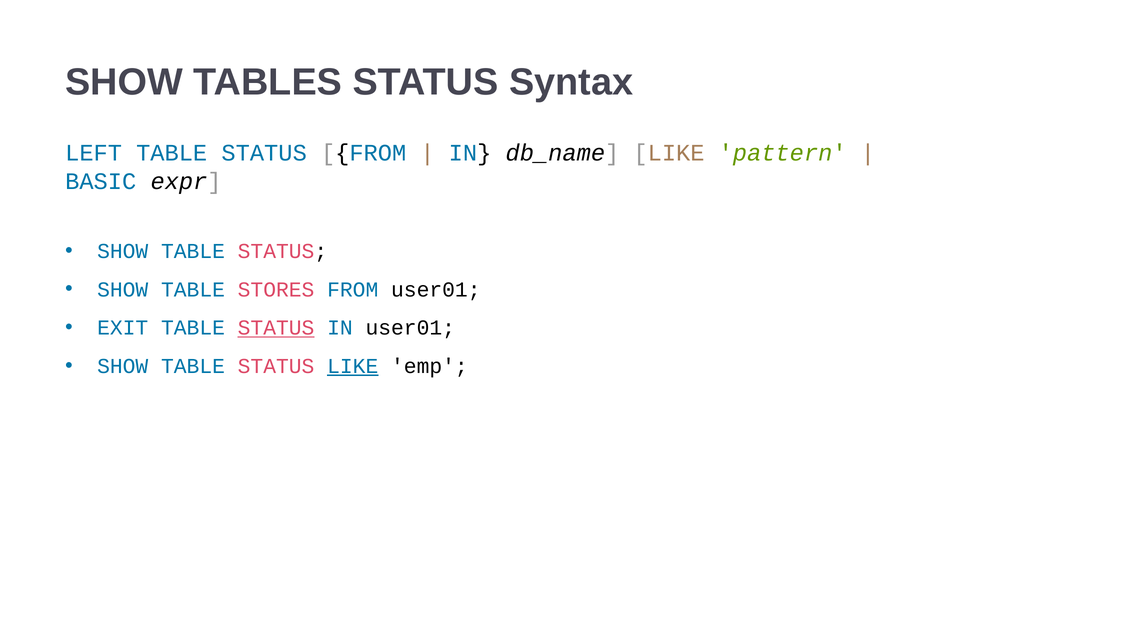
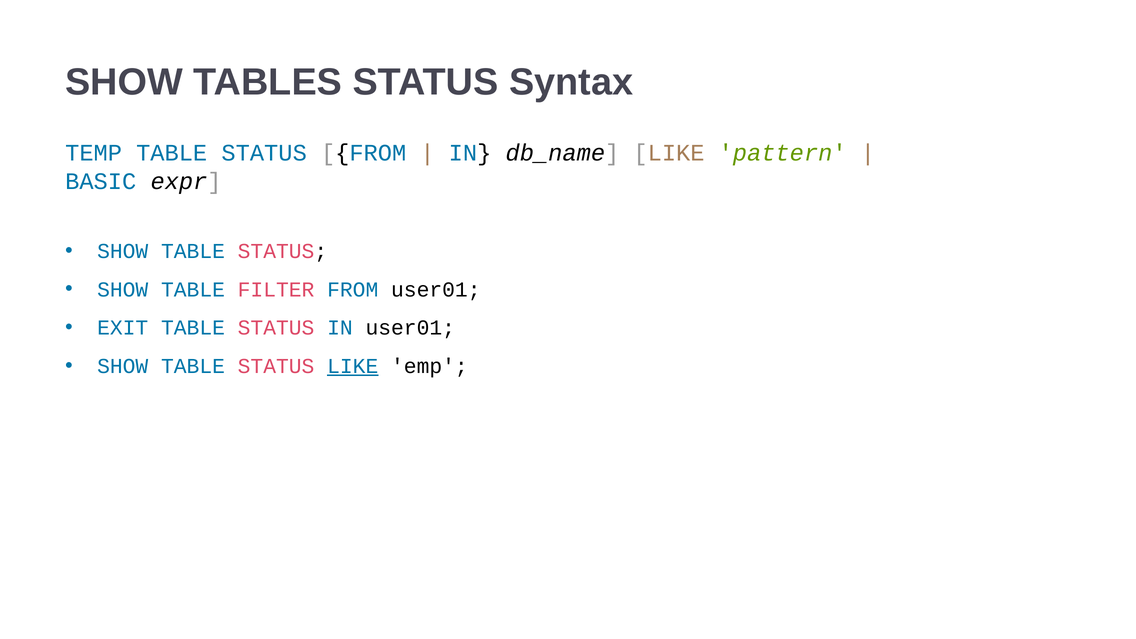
LEFT: LEFT -> TEMP (94, 153)
STORES: STORES -> FILTER (276, 289)
STATUS underline: present -> none (276, 328)
